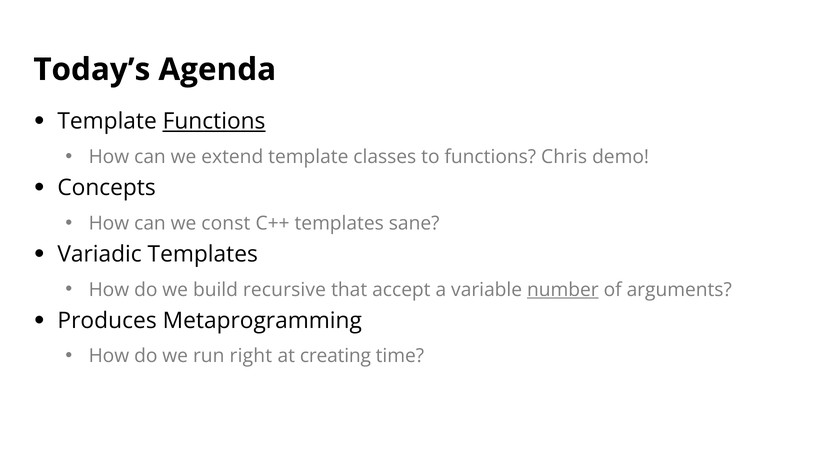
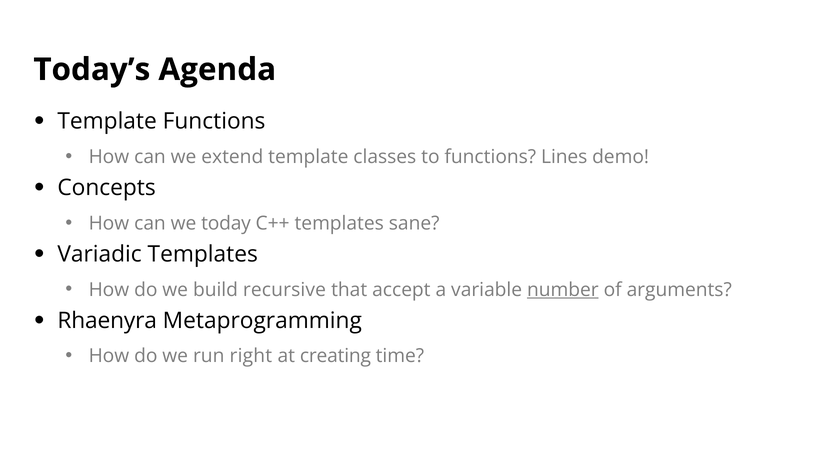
Functions underline: present -> none (214, 121)
Chris: Chris -> Lines (564, 157)
const: const -> today (226, 223)
Produces: Produces -> Rhaenyra (107, 321)
